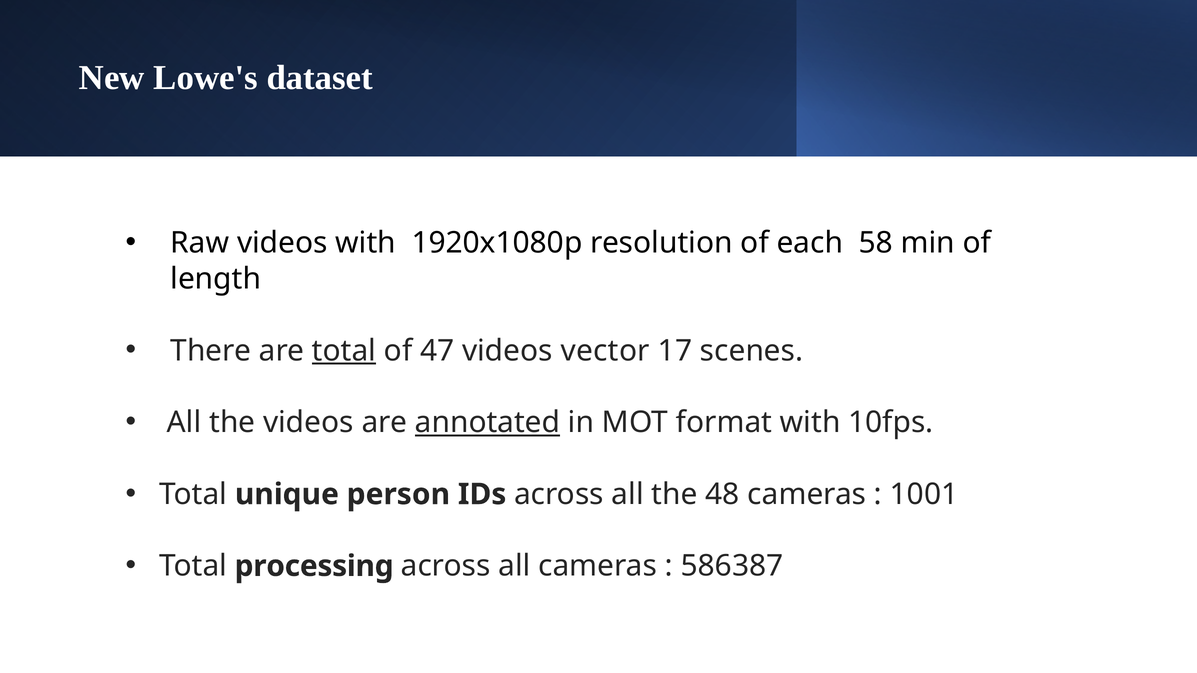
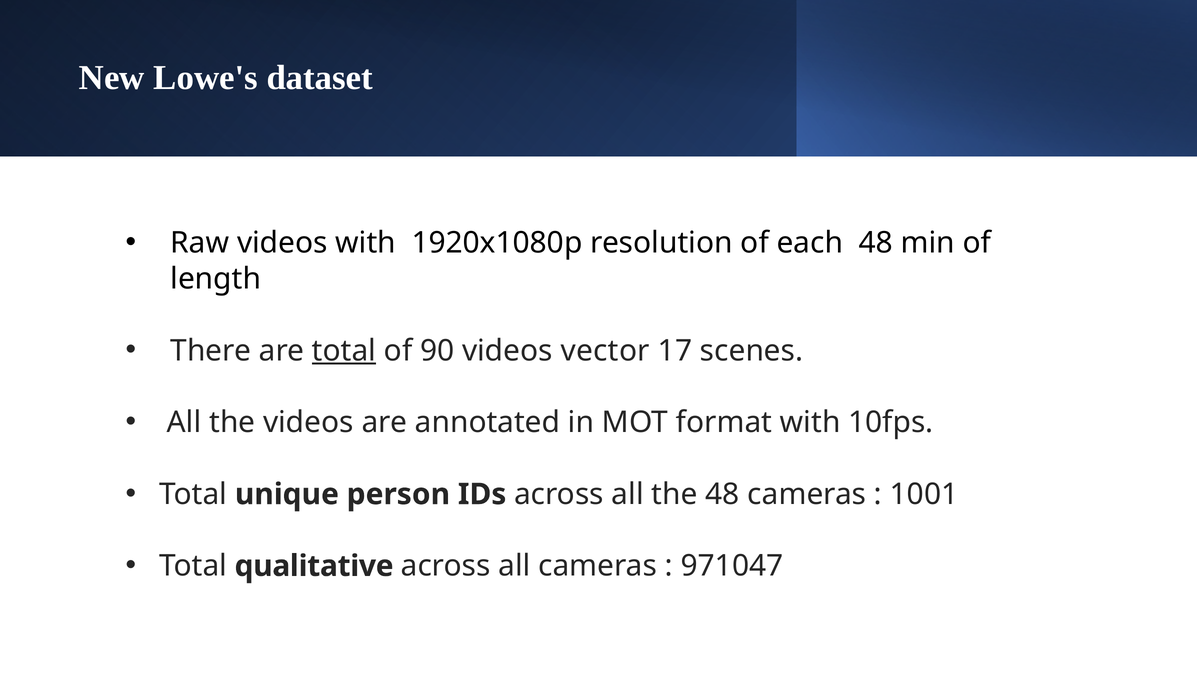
each 58: 58 -> 48 (876, 243)
47: 47 -> 90 (437, 351)
annotated underline: present -> none (487, 423)
processing: processing -> qualitative (314, 566)
586387: 586387 -> 971047 (732, 566)
